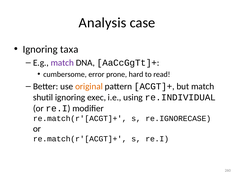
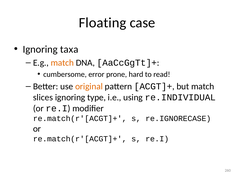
Analysis: Analysis -> Floating (102, 23)
match colour: purple -> orange (62, 63)
shutil: shutil -> slices (43, 97)
exec: exec -> type (97, 97)
